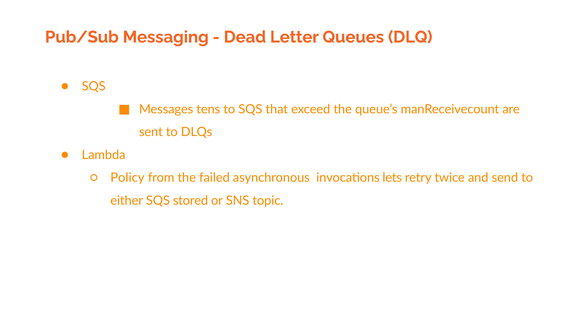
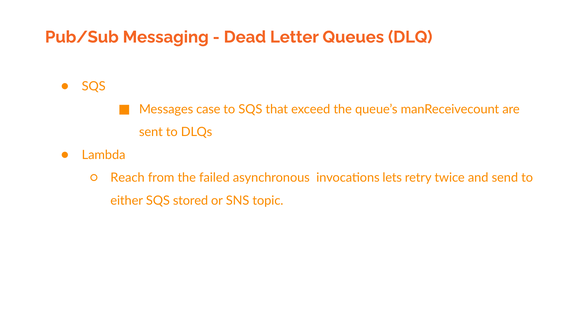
tens: tens -> case (208, 109)
Policy: Policy -> Reach (128, 178)
